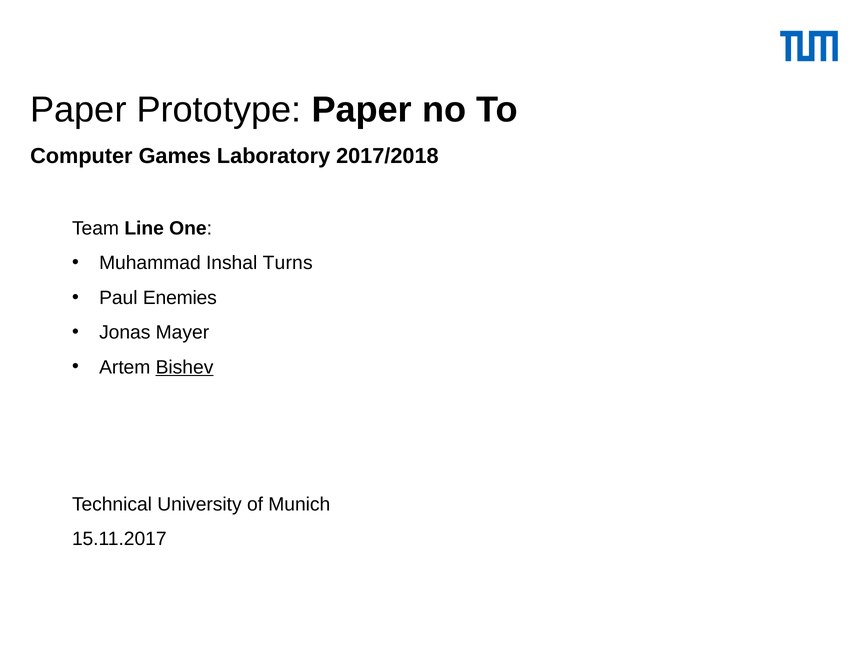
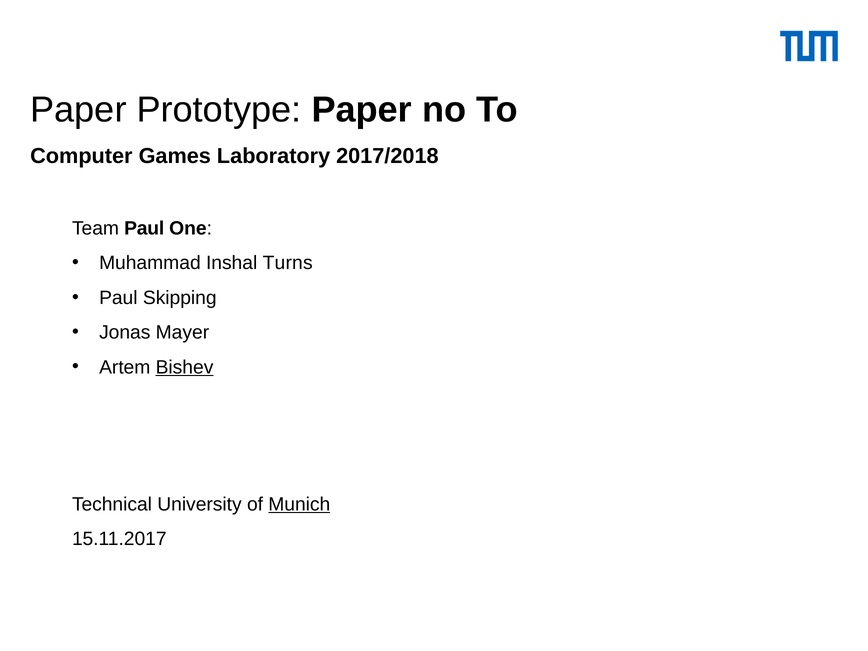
Team Line: Line -> Paul (144, 228)
Enemies: Enemies -> Skipping (180, 298)
Munich underline: none -> present (299, 504)
